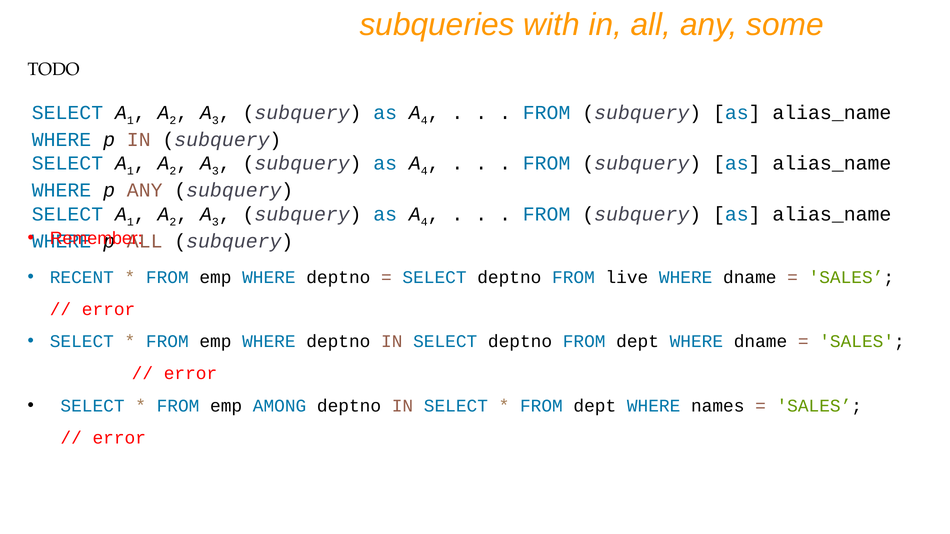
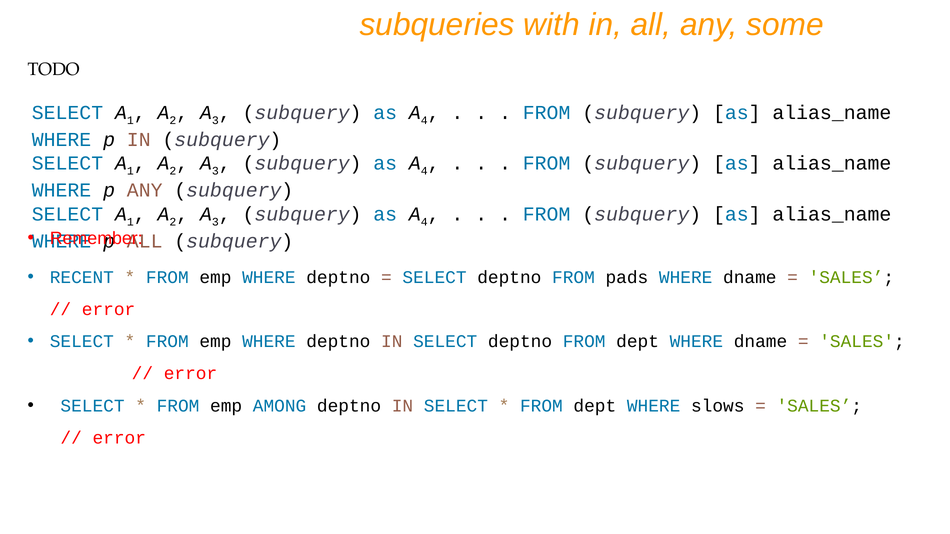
live: live -> pads (627, 278)
names: names -> slows (718, 406)
